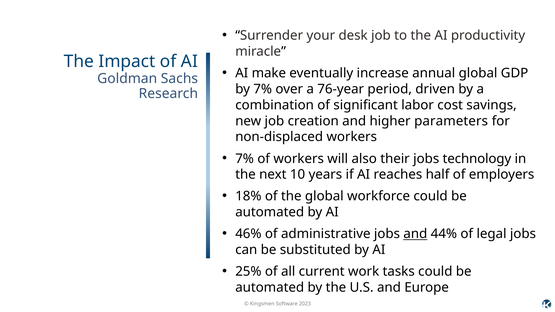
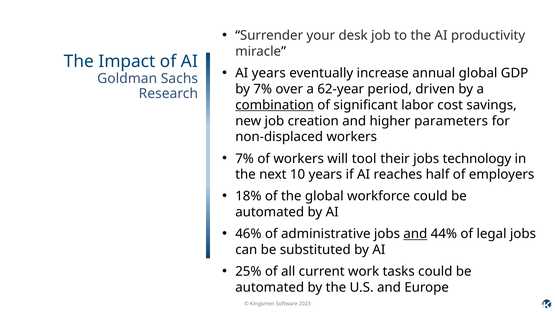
AI make: make -> years (269, 73)
76-year: 76-year -> 62-year (341, 89)
combination underline: none -> present (275, 105)
also: also -> tool (364, 159)
